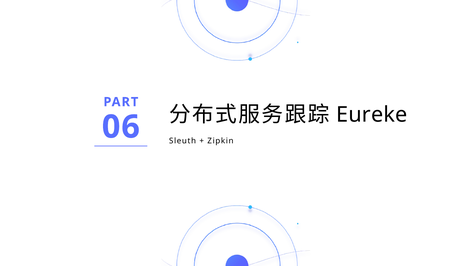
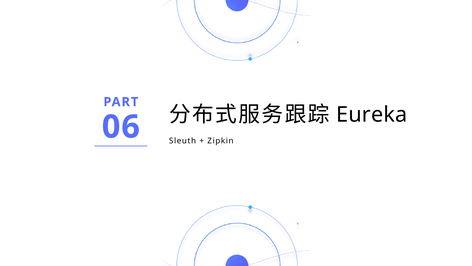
Eureke: Eureke -> Eureka (372, 114)
